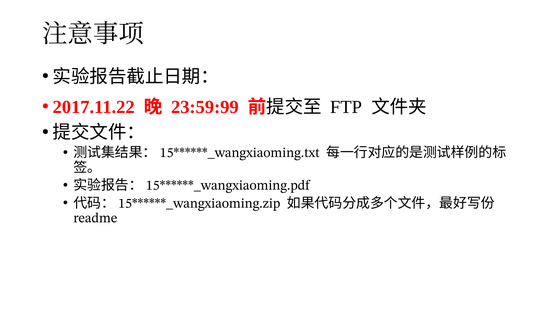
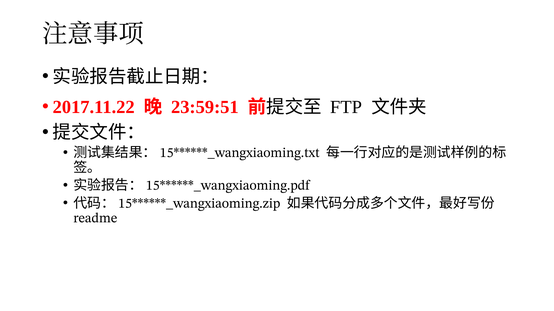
23:59:99: 23:59:99 -> 23:59:51 (205, 107)
